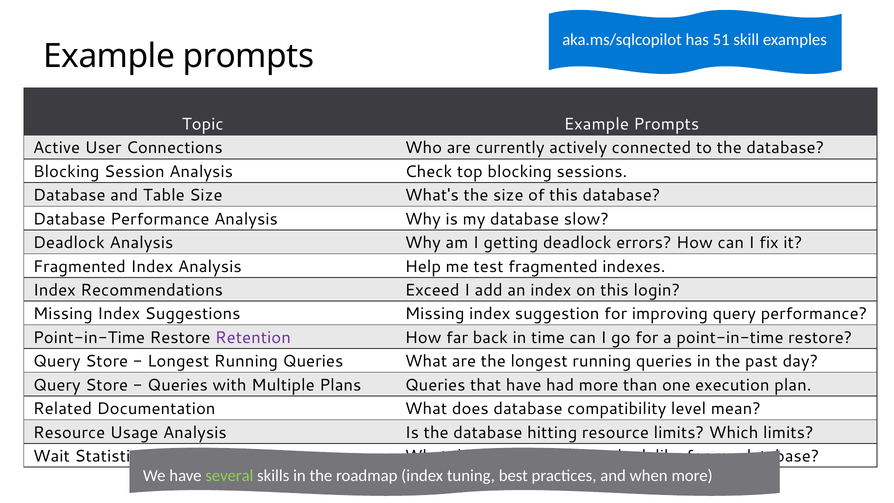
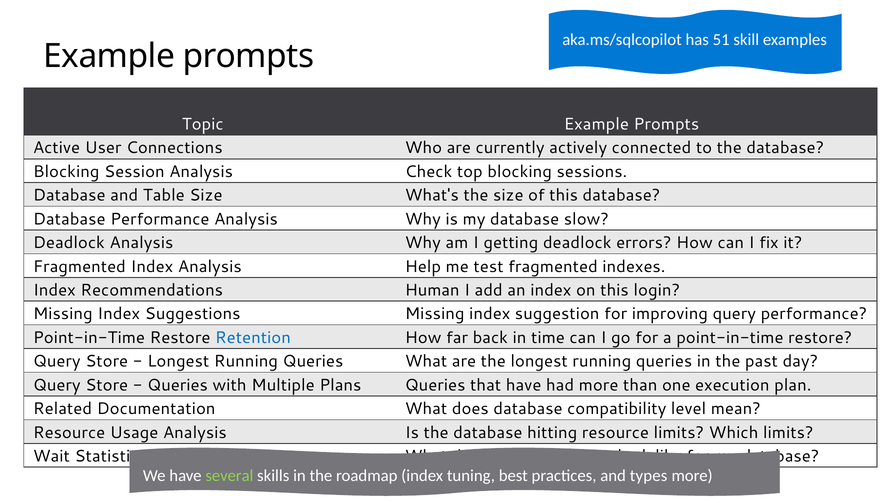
Exceed: Exceed -> Human (432, 290)
Retention colour: purple -> blue (253, 338)
when: when -> types (649, 475)
